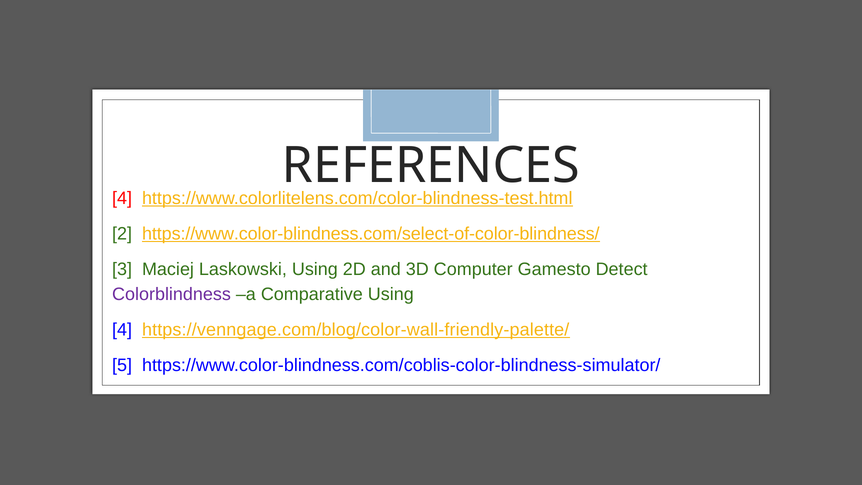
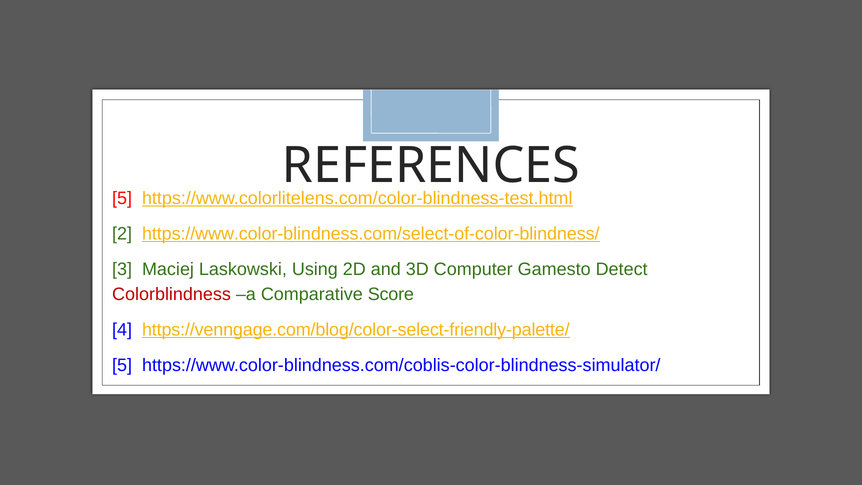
4: 4 -> 5 (122, 198)
Colorblindness colour: purple -> red (172, 294)
Comparative Using: Using -> Score (391, 294)
https://venngage.com/blog/color-wall-friendly-palette/: https://venngage.com/blog/color-wall-friendly-palette/ -> https://venngage.com/blog/color-select-friendly-palette/ (356, 330)
